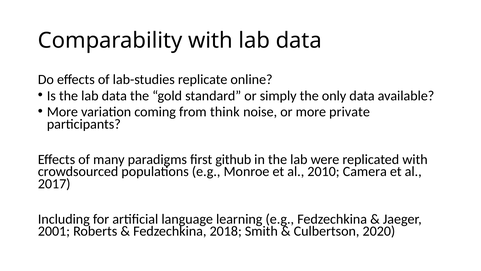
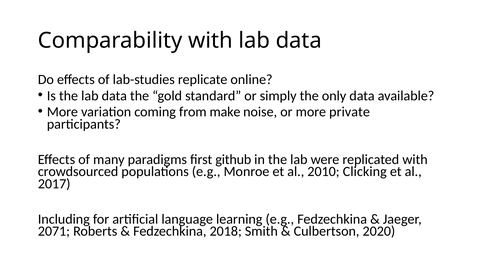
think: think -> make (225, 112)
Camera: Camera -> Clicking (365, 171)
2001: 2001 -> 2071 (54, 231)
